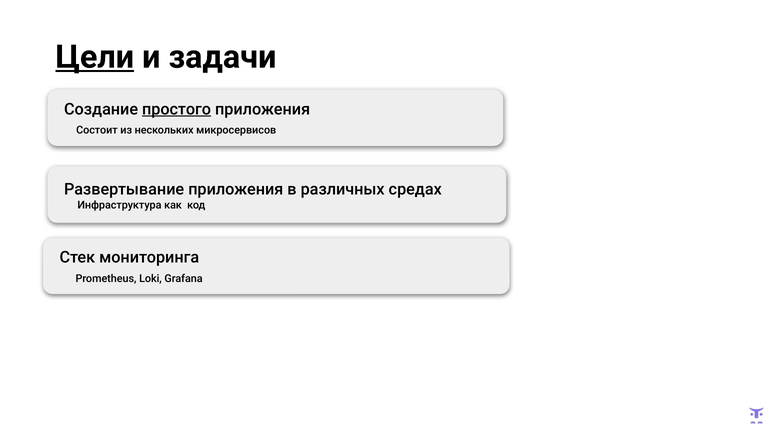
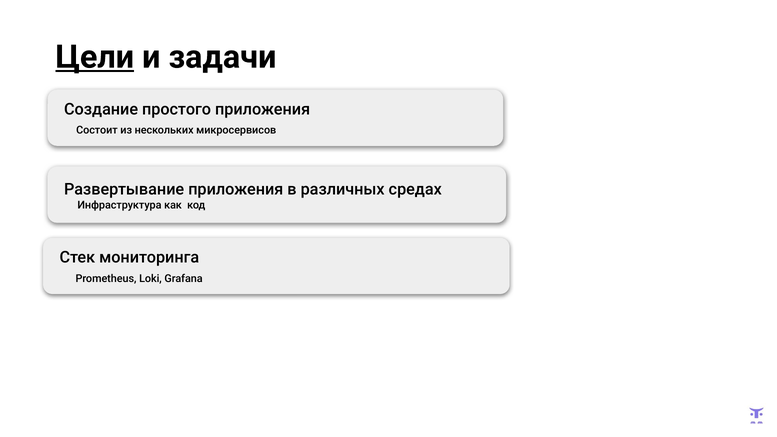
простого underline: present -> none (177, 109)
